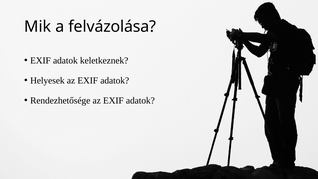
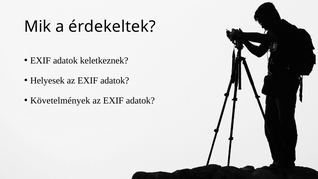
felvázolása: felvázolása -> érdekeltek (112, 27)
Rendezhetősége: Rendezhetősége -> Követelmények (60, 100)
